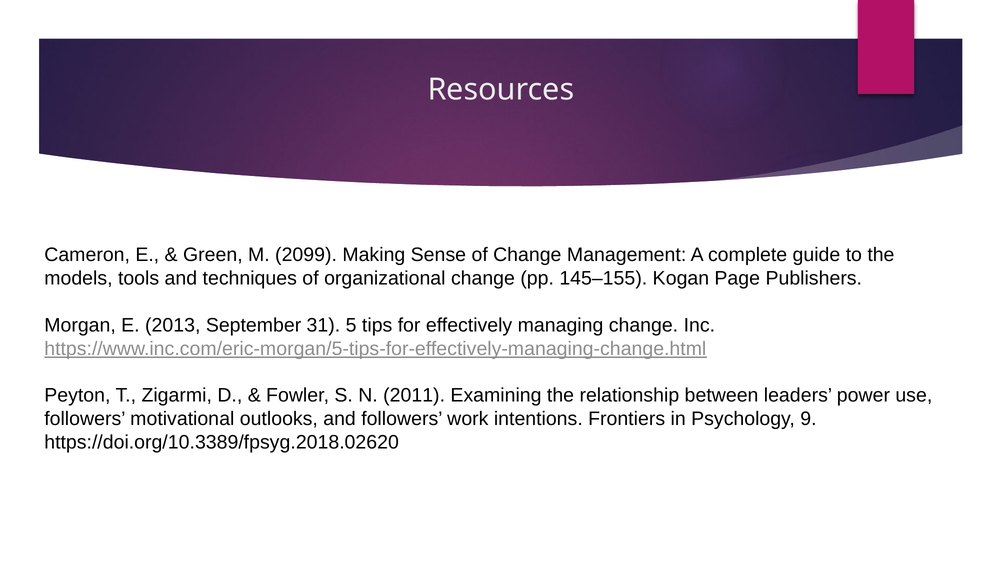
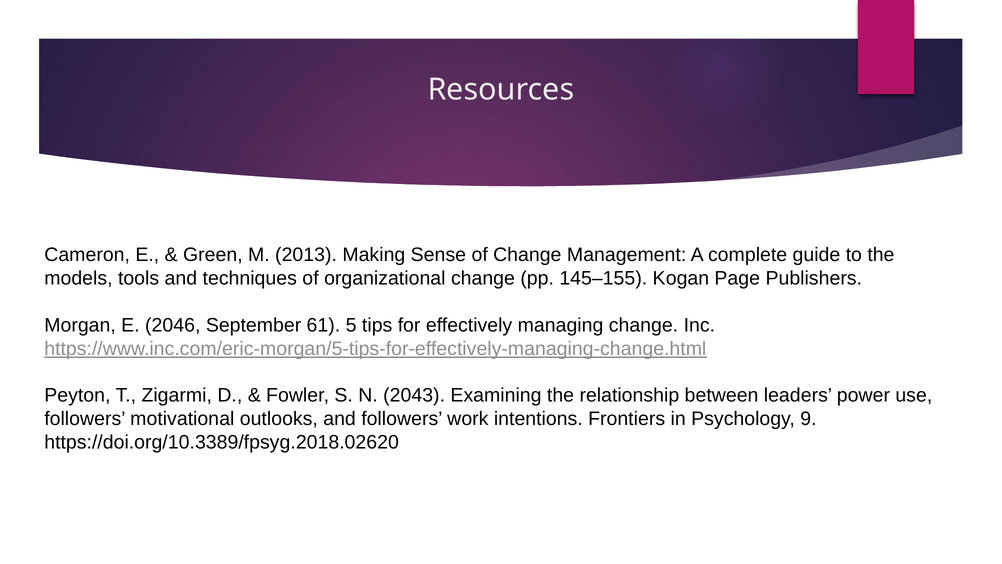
2099: 2099 -> 2013 (306, 255)
2013: 2013 -> 2046 (173, 325)
31: 31 -> 61 (323, 325)
2011: 2011 -> 2043 (414, 395)
